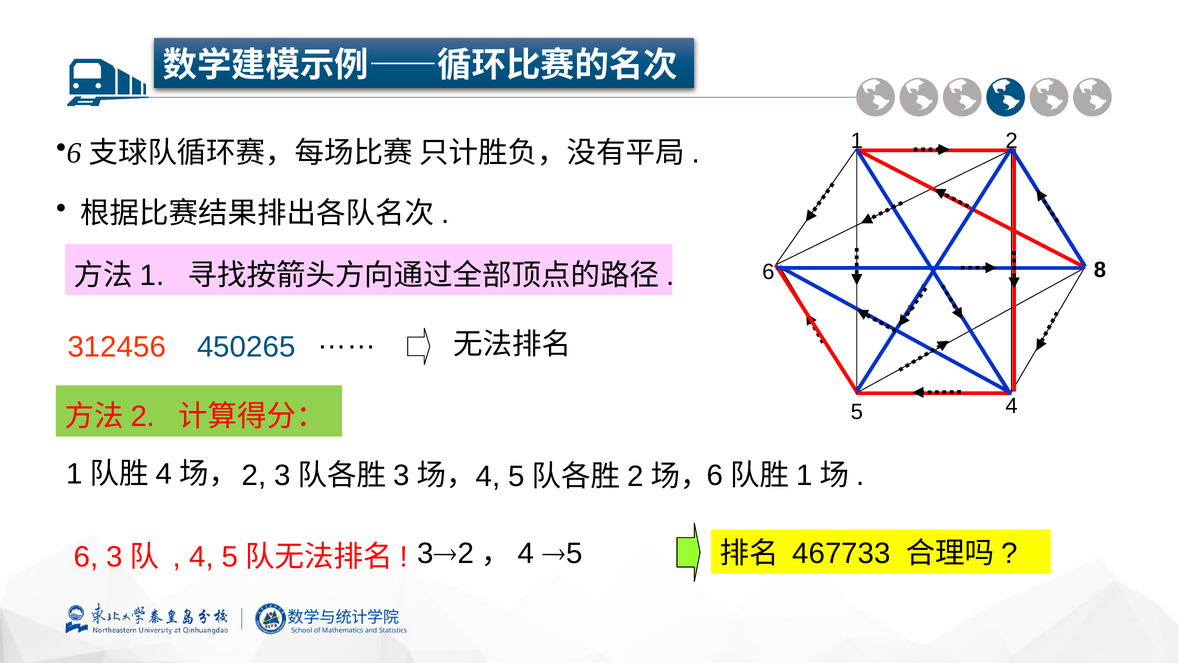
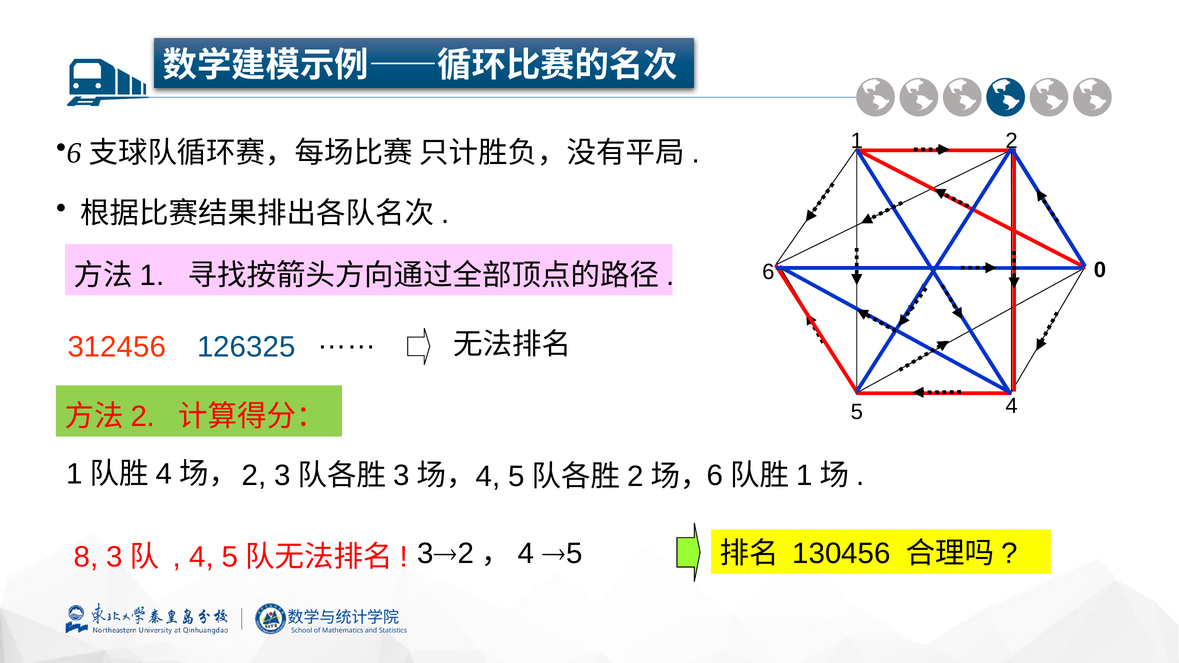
8: 8 -> 0 (1100, 270)
450265: 450265 -> 126325 (246, 347)
467733: 467733 -> 130456 (841, 554)
6: 6 -> 8 (86, 557)
